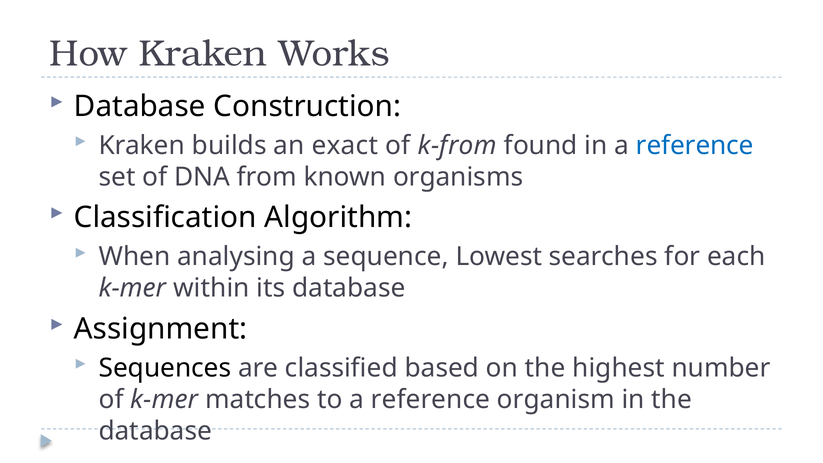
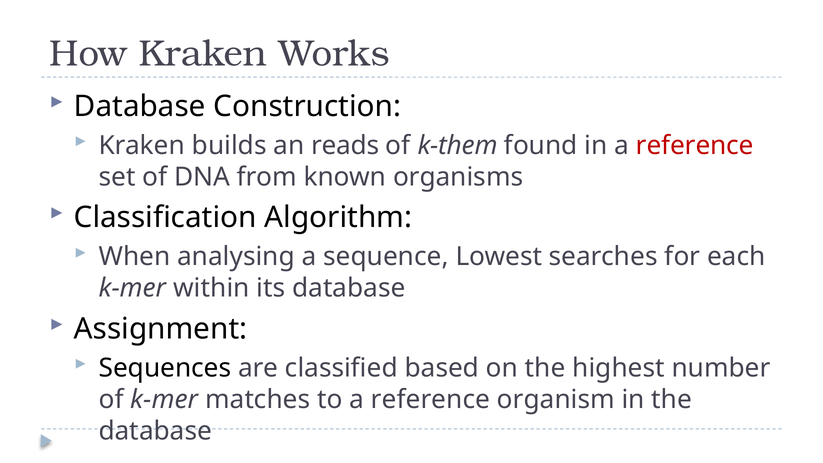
exact: exact -> reads (345, 145)
k-from: k-from -> k-them (458, 145)
reference colour: blue -> red (695, 145)
